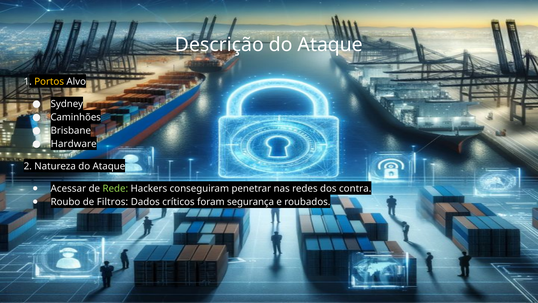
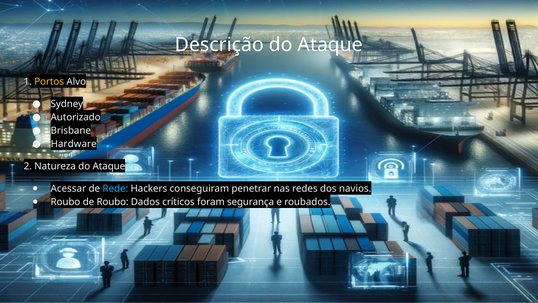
Caminhões: Caminhões -> Autorizado (76, 117)
Rede colour: light green -> light blue (115, 188)
contra: contra -> navios (355, 188)
de Filtros: Filtros -> Roubo (113, 202)
